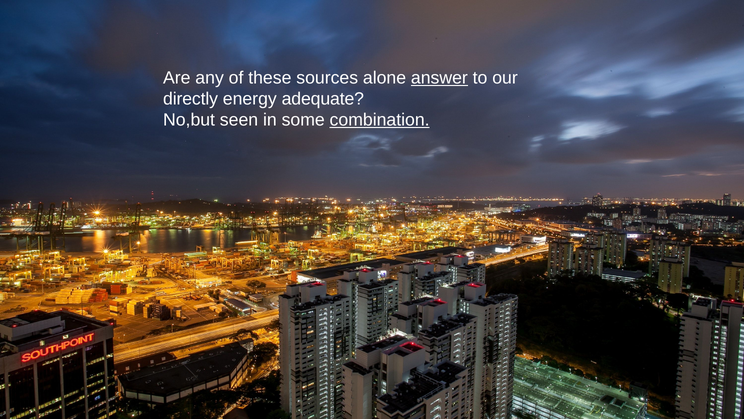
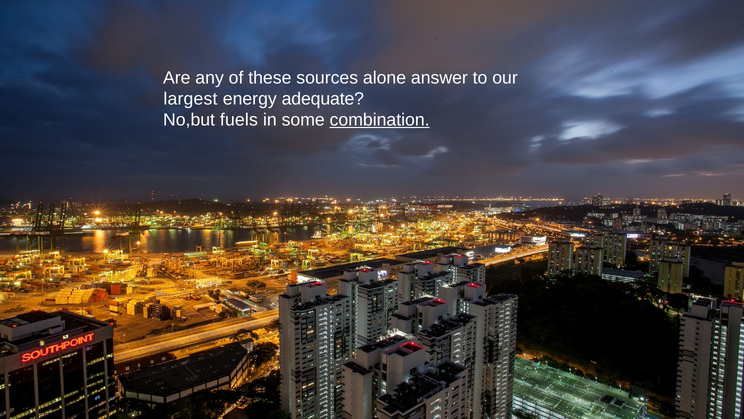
answer underline: present -> none (439, 78)
directly: directly -> largest (190, 99)
seen: seen -> fuels (239, 120)
